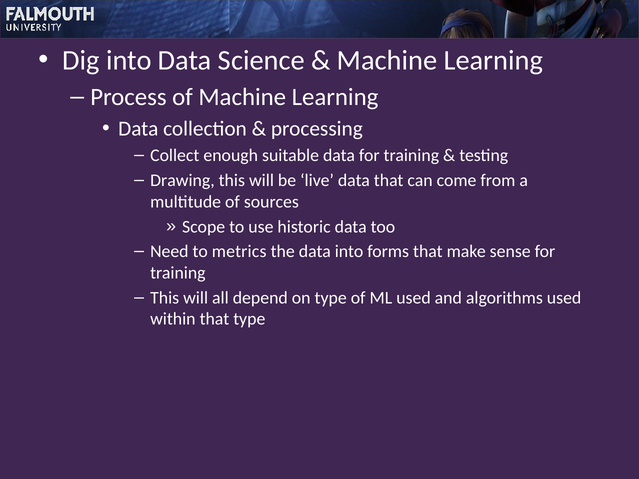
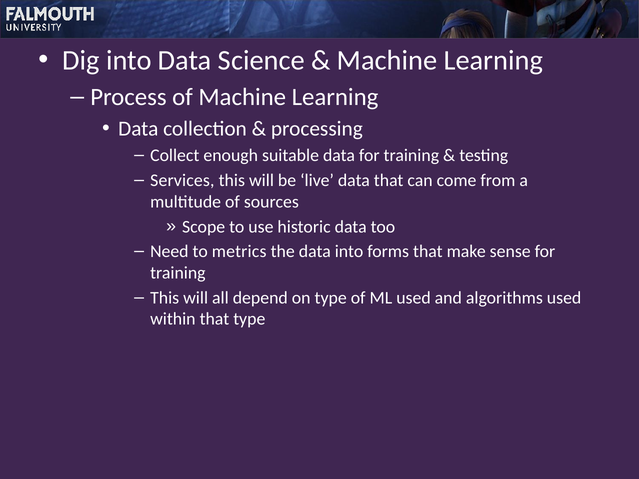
Drawing: Drawing -> Services (182, 181)
